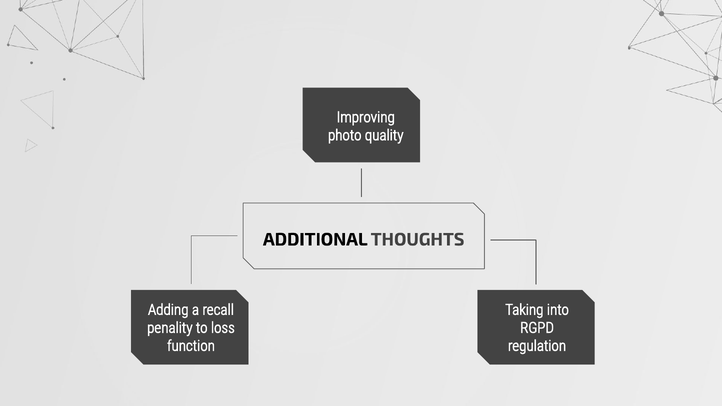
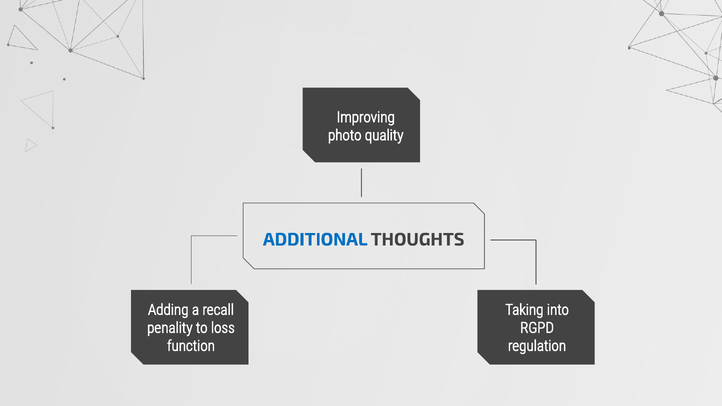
ADDITIONAL colour: black -> blue (315, 240)
